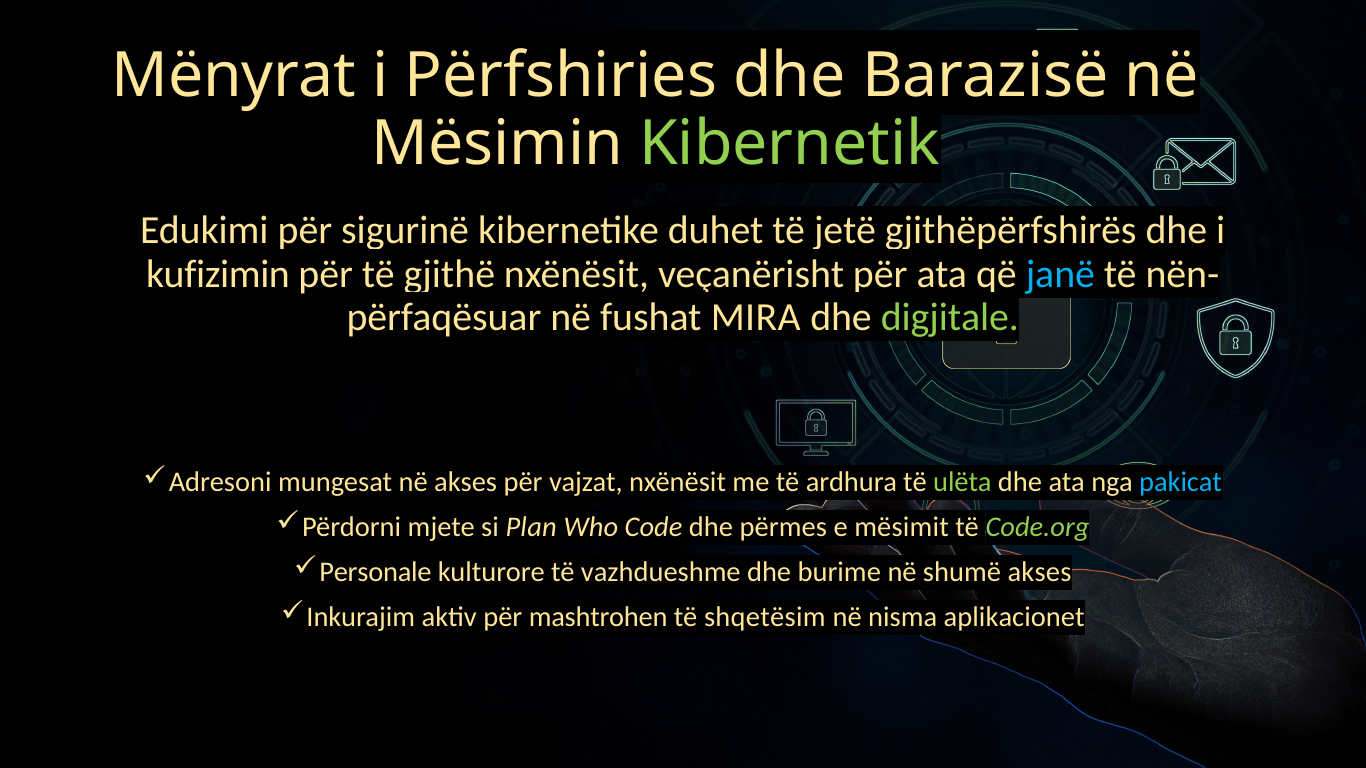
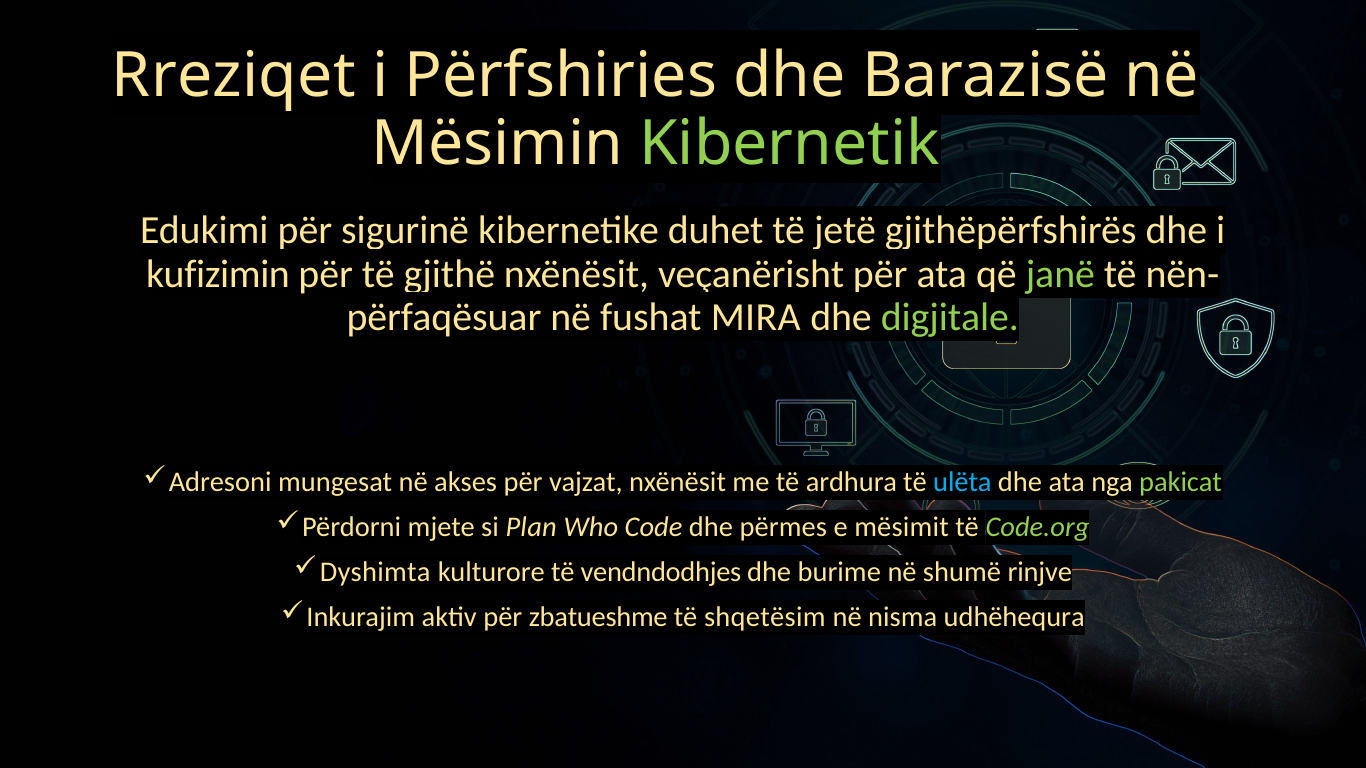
Mënyrat: Mënyrat -> Rreziqet (234, 76)
janë colour: light blue -> light green (1060, 274)
ulëta colour: light green -> light blue (962, 483)
pakicat colour: light blue -> light green (1181, 483)
Personale: Personale -> Dyshimta (375, 573)
vazhdueshme: vazhdueshme -> vendndodhjes (661, 573)
shumë akses: akses -> rinjve (1040, 573)
mashtrohen: mashtrohen -> zbatueshme (598, 618)
aplikacionet: aplikacionet -> udhëhequra (1014, 618)
